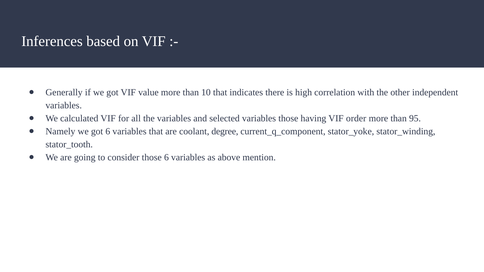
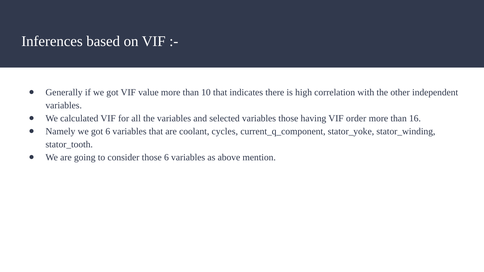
95: 95 -> 16 (415, 119)
degree: degree -> cycles (225, 132)
